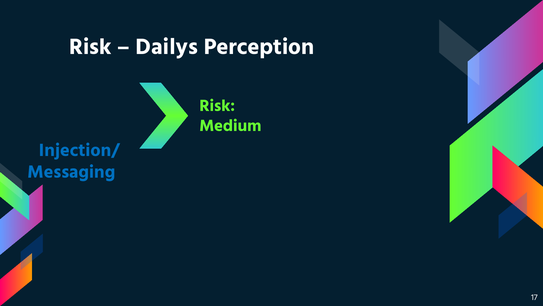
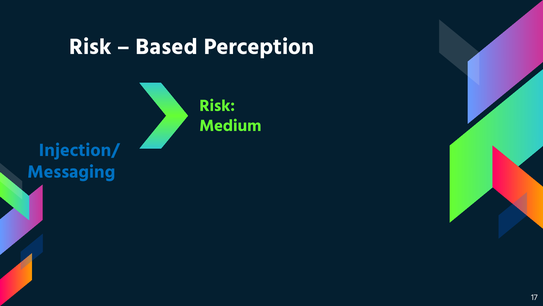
Dailys: Dailys -> Based (167, 47)
